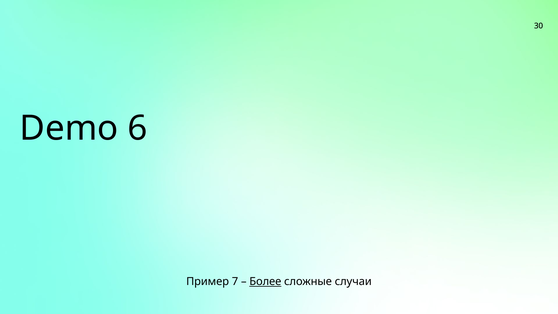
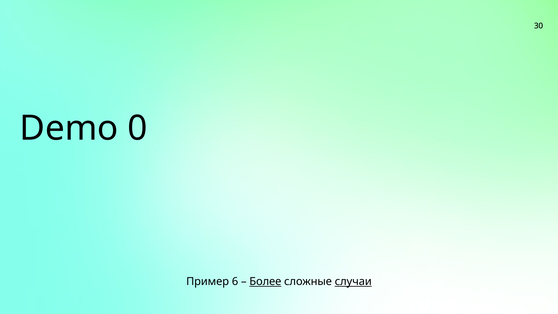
6: 6 -> 0 (137, 128)
7: 7 -> 6 (235, 281)
случаи underline: none -> present (353, 281)
